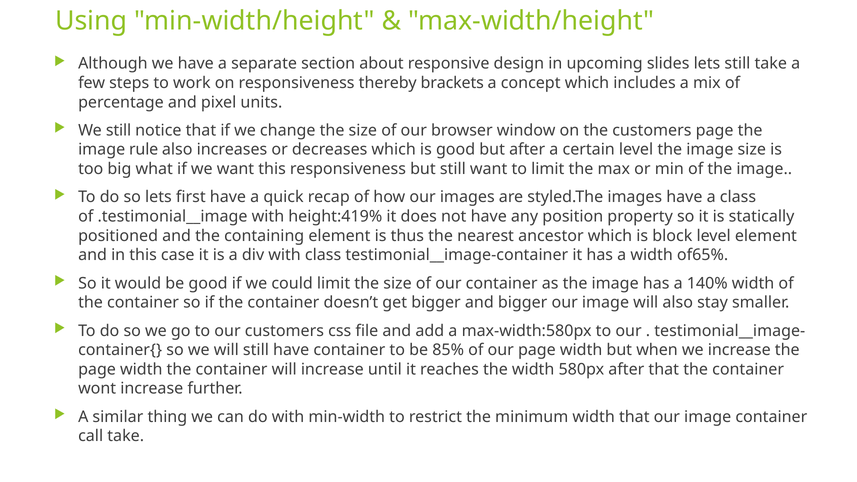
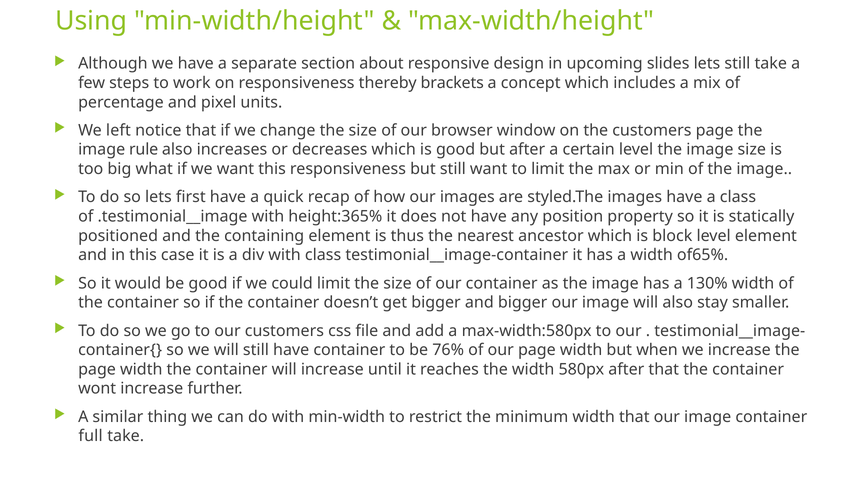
We still: still -> left (118, 130)
height:419%: height:419% -> height:365% (335, 216)
140%: 140% -> 130% (707, 283)
85%: 85% -> 76% (448, 350)
call: call -> full (91, 436)
